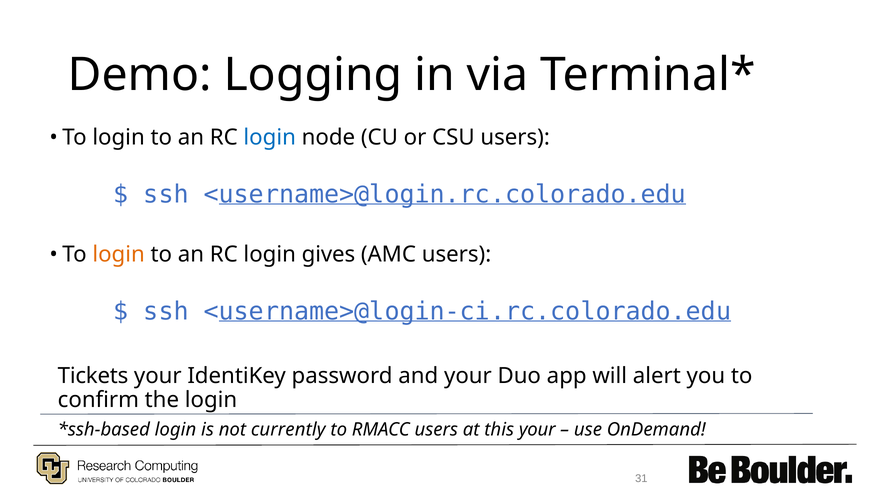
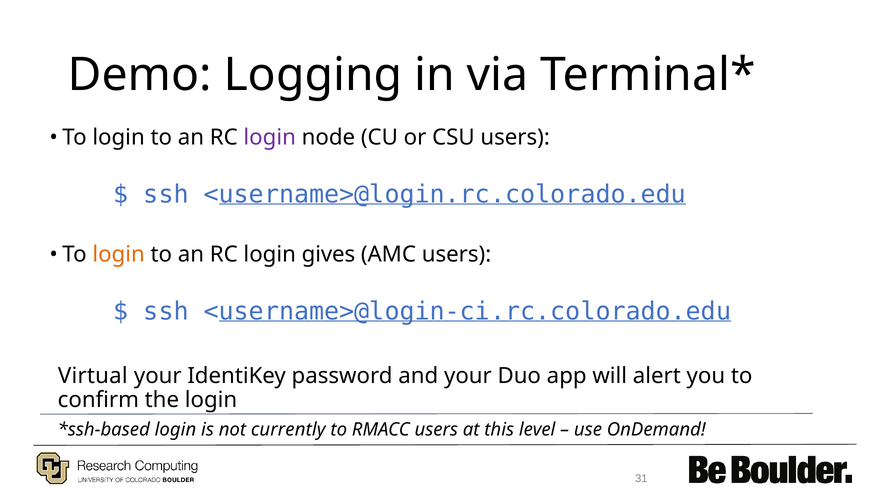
login colour: blue -> purple (270, 137)
Tickets: Tickets -> Virtual (93, 376)
this your: your -> level (537, 429)
